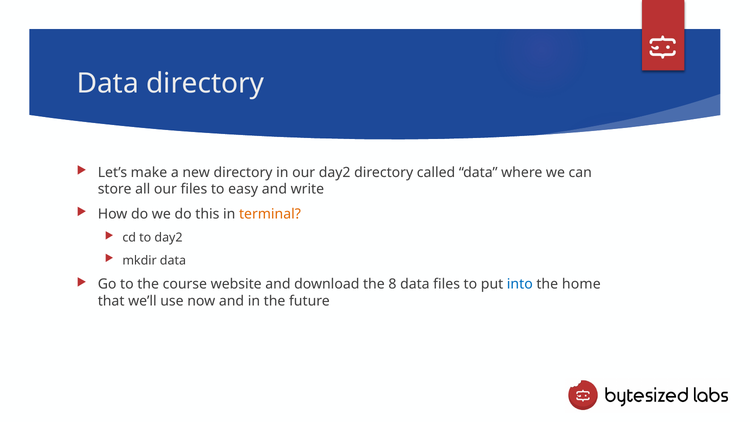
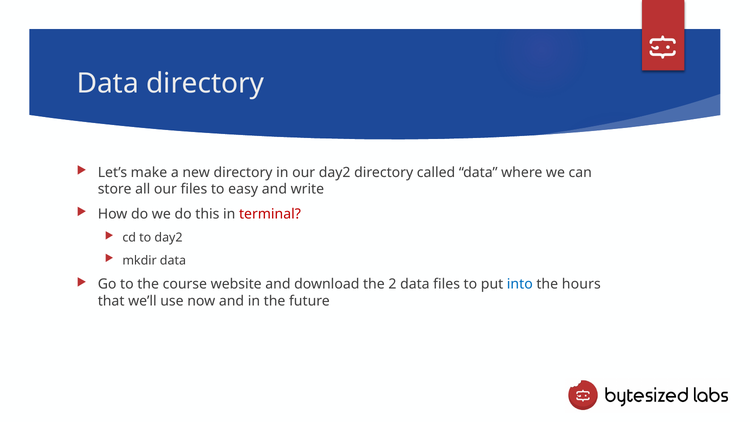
terminal colour: orange -> red (270, 214)
8: 8 -> 2 (392, 284)
home: home -> hours (581, 284)
